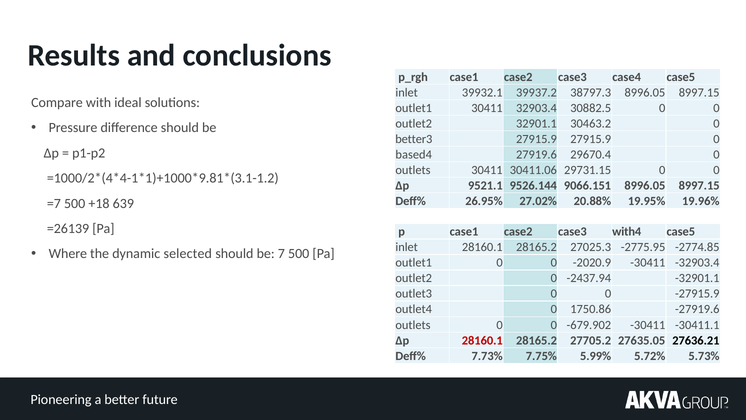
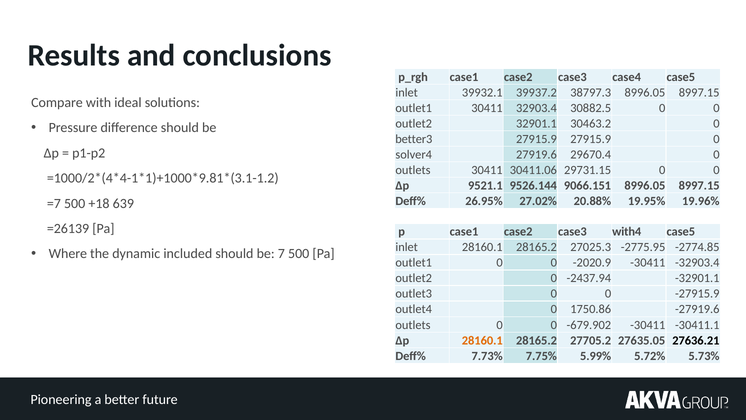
based4: based4 -> solver4 (414, 154)
selected: selected -> included (188, 254)
28160.1 colour: red -> orange (482, 340)
